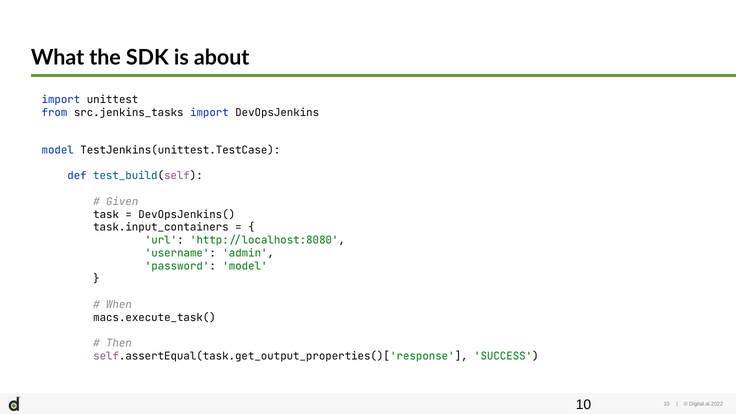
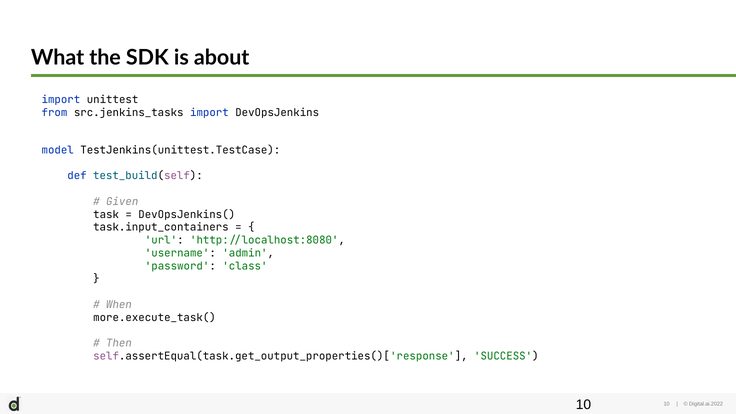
password model: model -> class (245, 266)
macs.execute_task(: macs.execute_task( -> more.execute_task( (154, 318)
